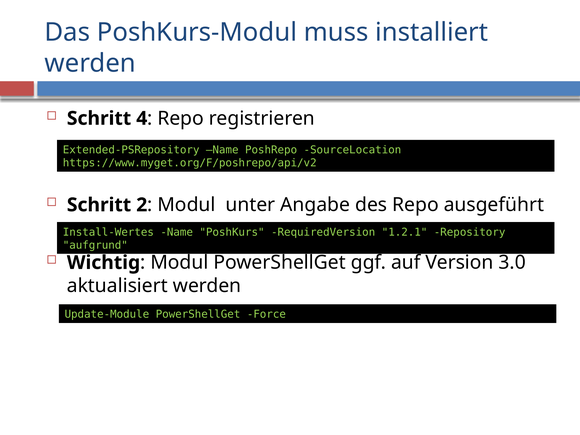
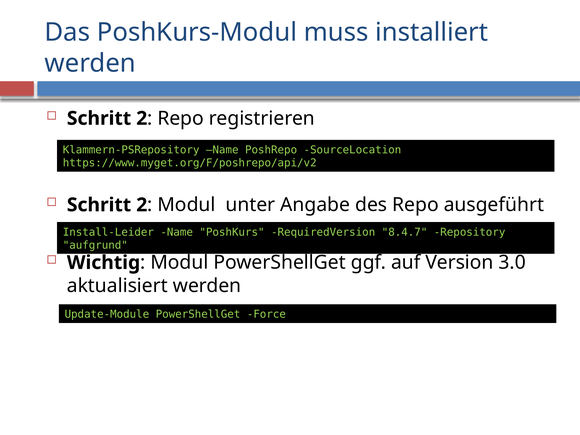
4: 4 -> 2 (142, 118)
Extended-PSRepository: Extended-PSRepository -> Klammern-PSRepository (131, 150)
Install-Wertes: Install-Wertes -> Install-Leider (108, 232)
1.2.1: 1.2.1 -> 8.4.7 (405, 232)
